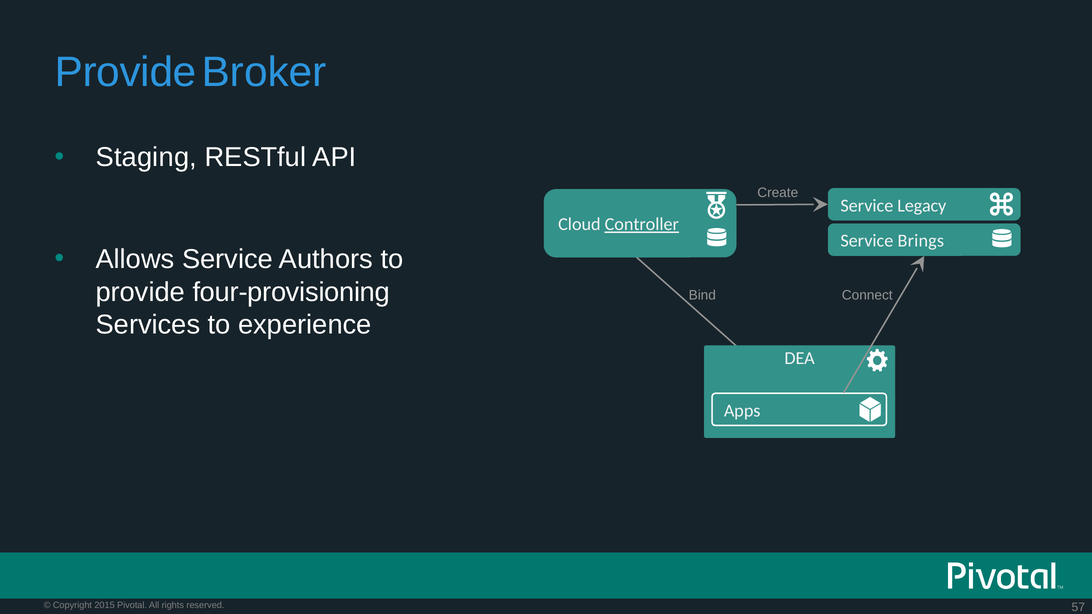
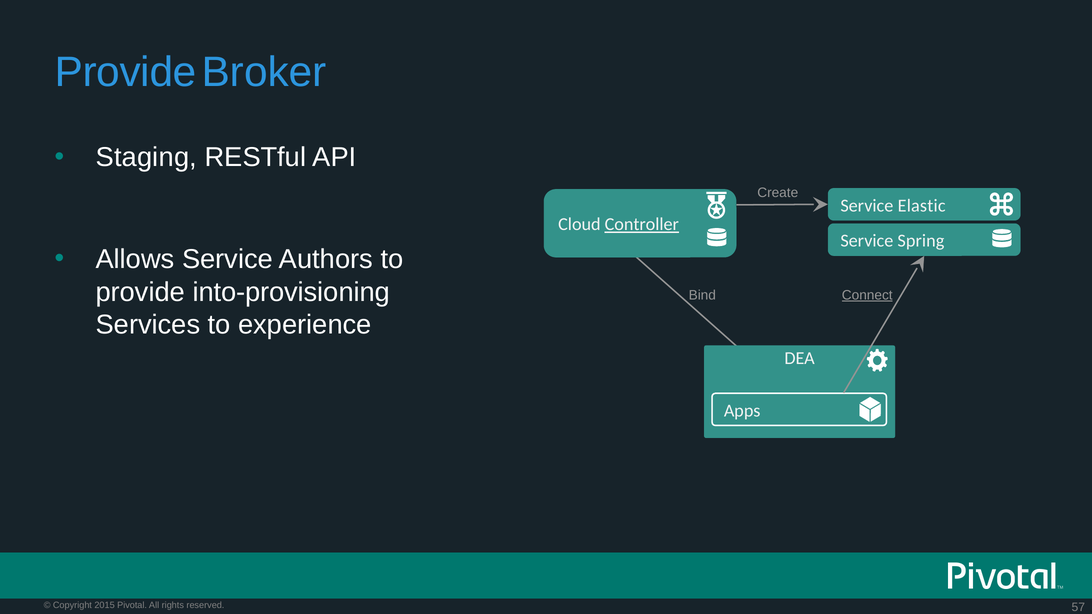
Legacy: Legacy -> Elastic (922, 206)
Brings: Brings -> Spring (921, 241)
four-provisioning: four-provisioning -> into-provisioning (291, 292)
Connect underline: none -> present (867, 295)
